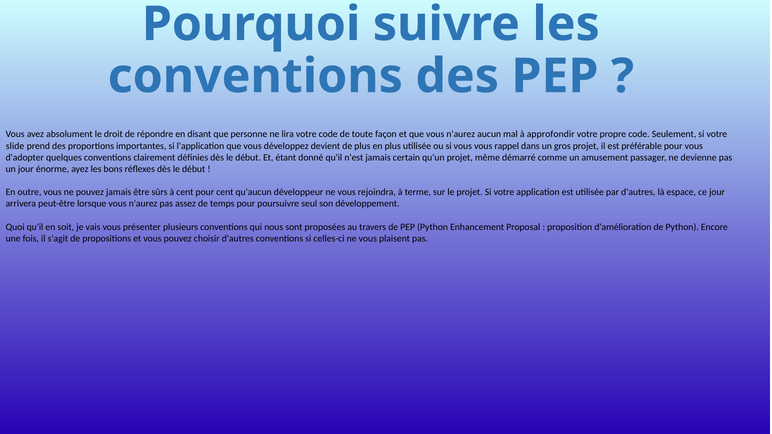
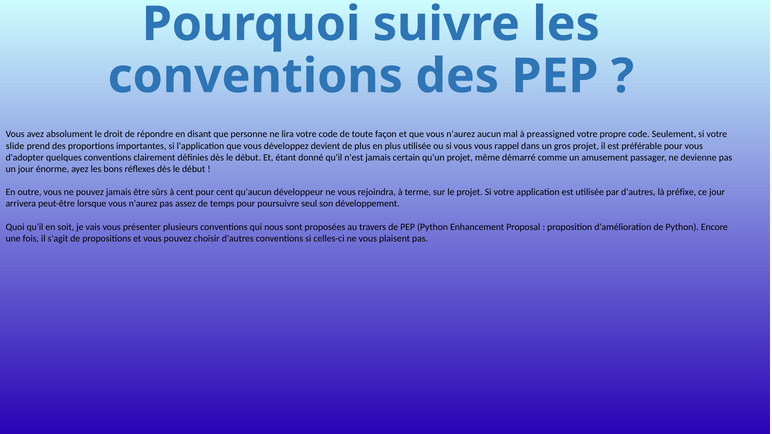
approfondir: approfondir -> preassigned (551, 134)
espace: espace -> préfixe (681, 192)
